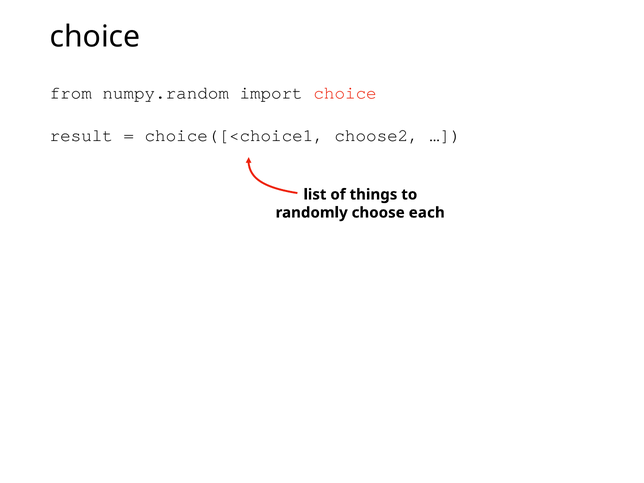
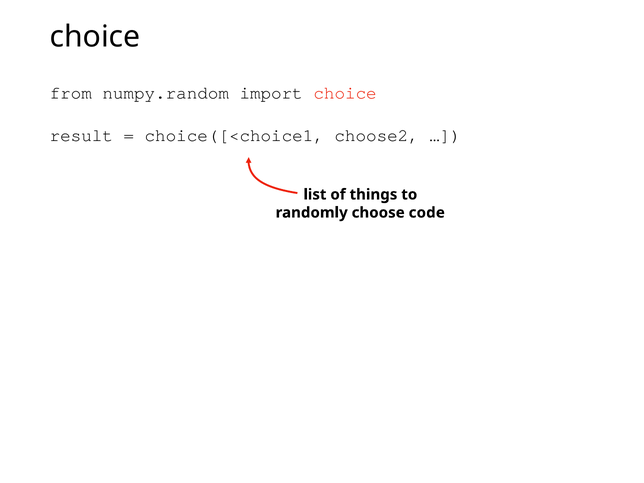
each: each -> code (427, 213)
